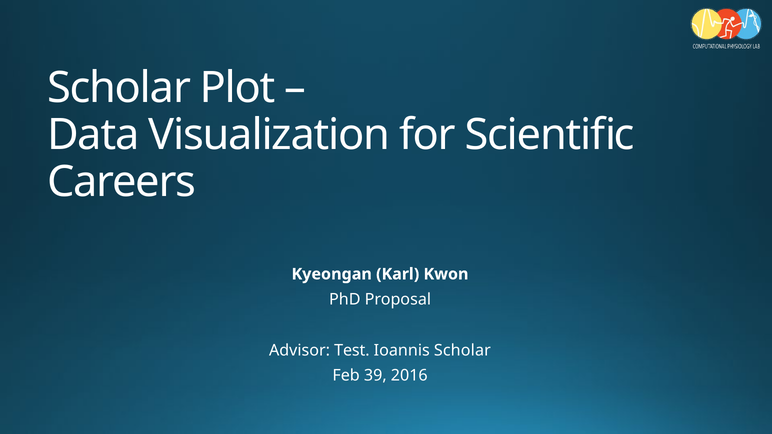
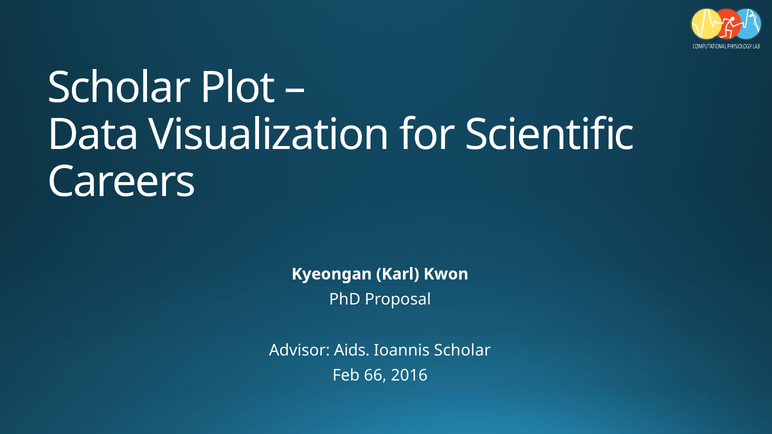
Test: Test -> Aids (352, 350)
39: 39 -> 66 (375, 376)
